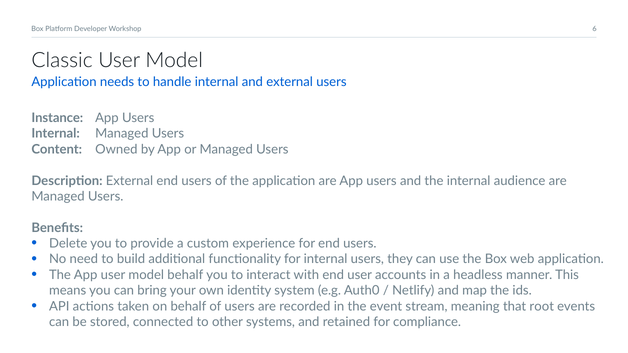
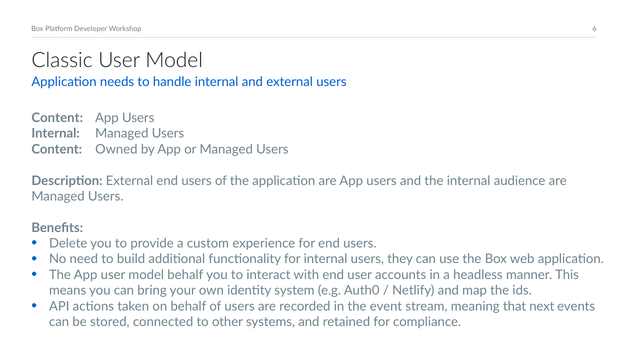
Instance: Instance -> Content (57, 118)
root: root -> next (542, 306)
